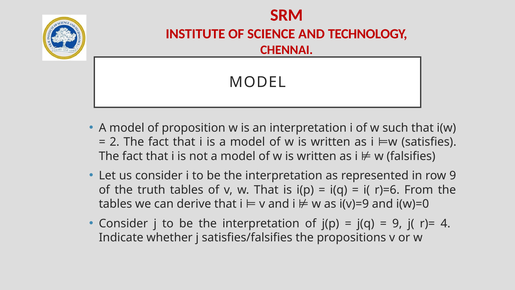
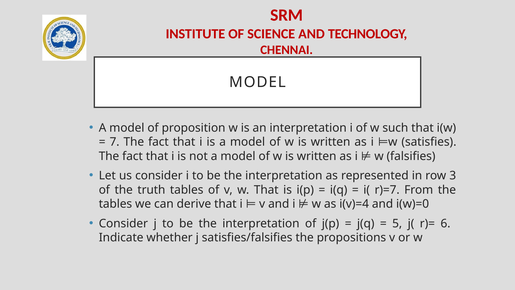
2: 2 -> 7 (115, 142)
row 9: 9 -> 3 (453, 175)
r)=6: r)=6 -> r)=7 (387, 190)
i(v)=9: i(v)=9 -> i(v)=4 (354, 204)
9: 9 -> 5 (397, 223)
4: 4 -> 6 (445, 223)
